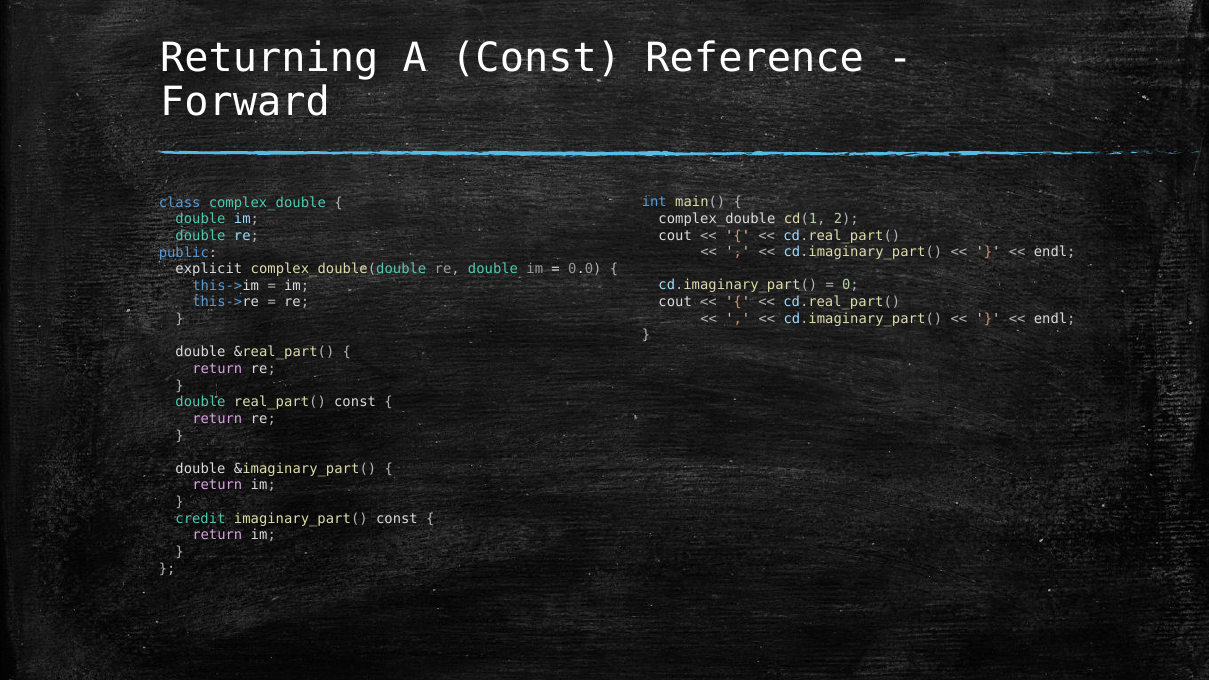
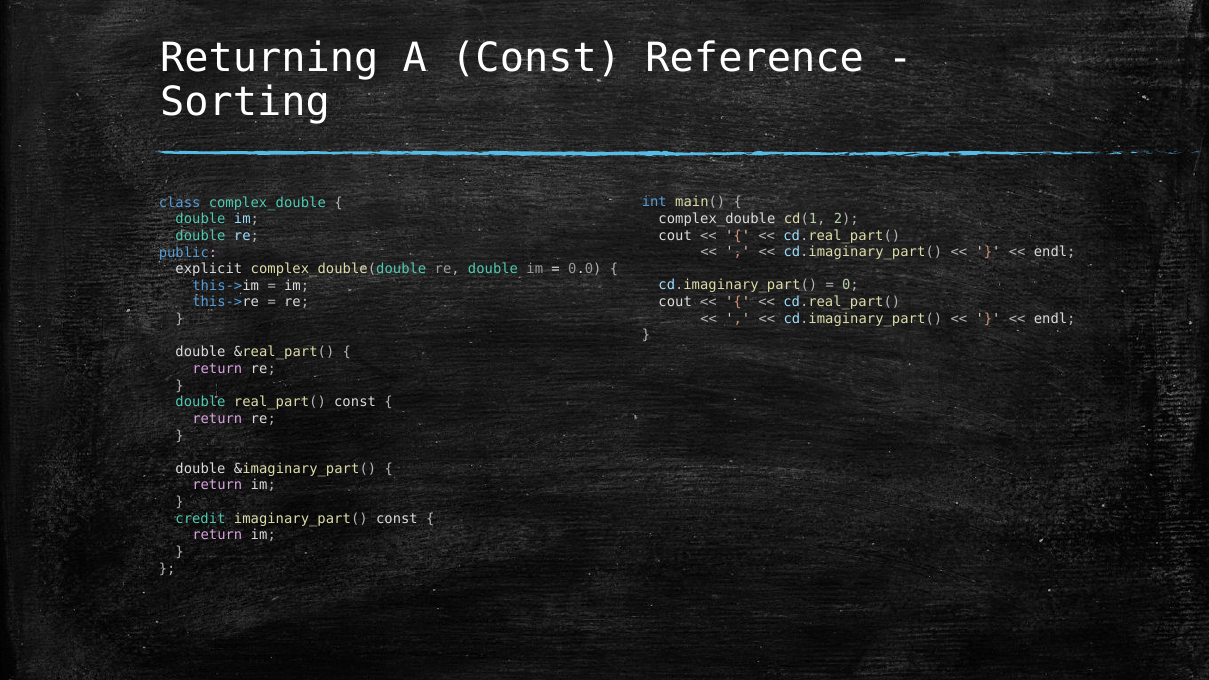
Forward: Forward -> Sorting (245, 102)
